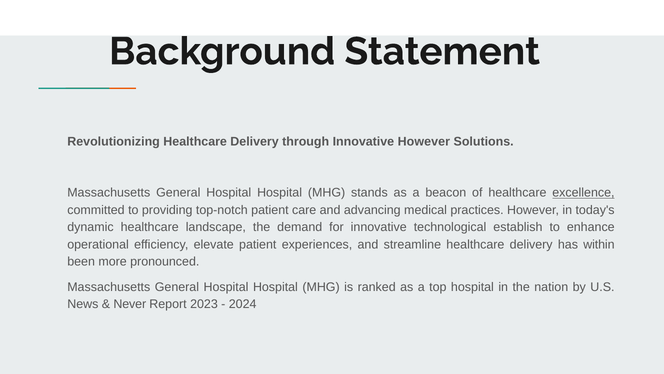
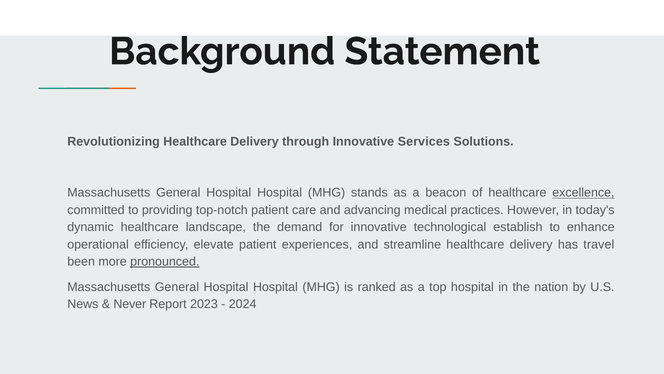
Innovative However: However -> Services (424, 142)
within: within -> travel (599, 244)
pronounced underline: none -> present (165, 261)
